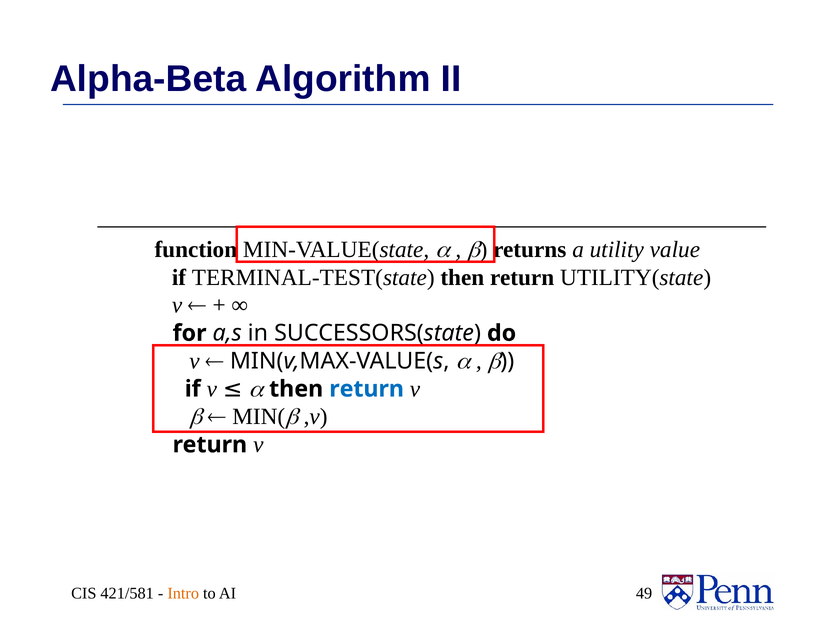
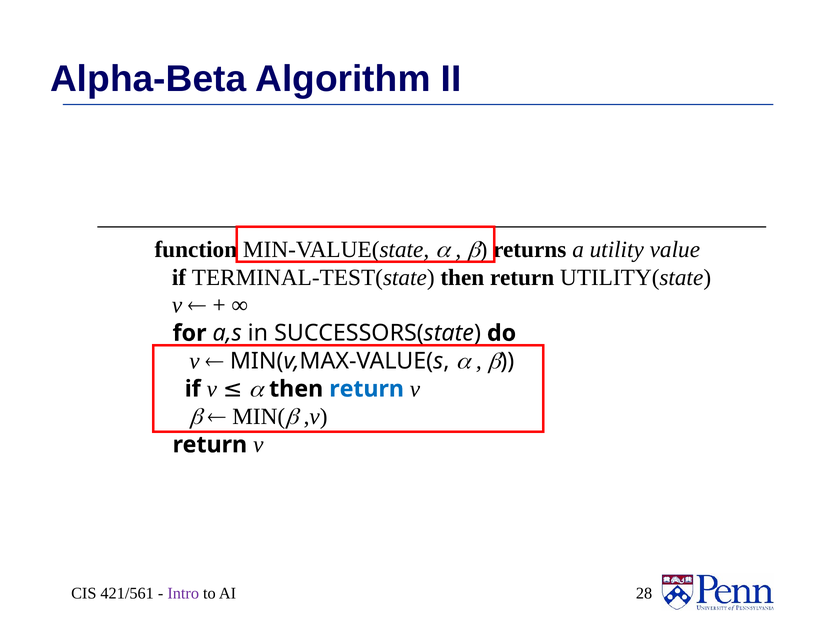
421/581: 421/581 -> 421/561 (127, 593)
Intro colour: orange -> purple (183, 593)
49: 49 -> 28 (644, 593)
